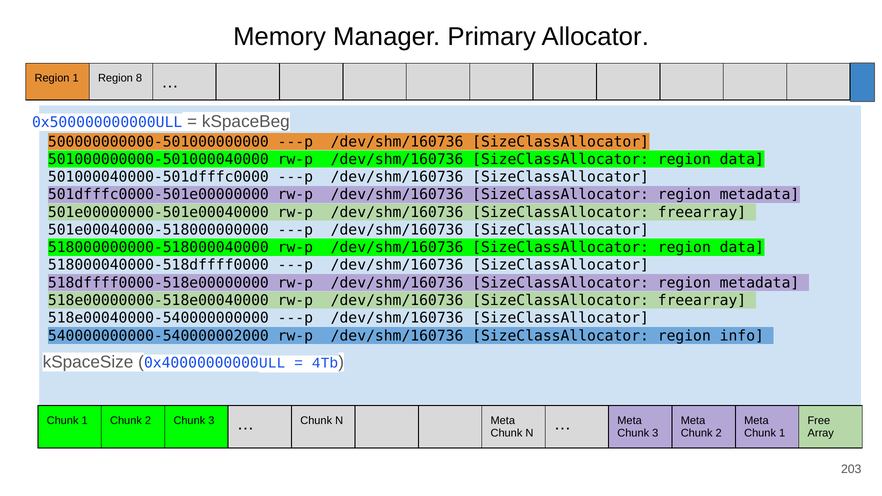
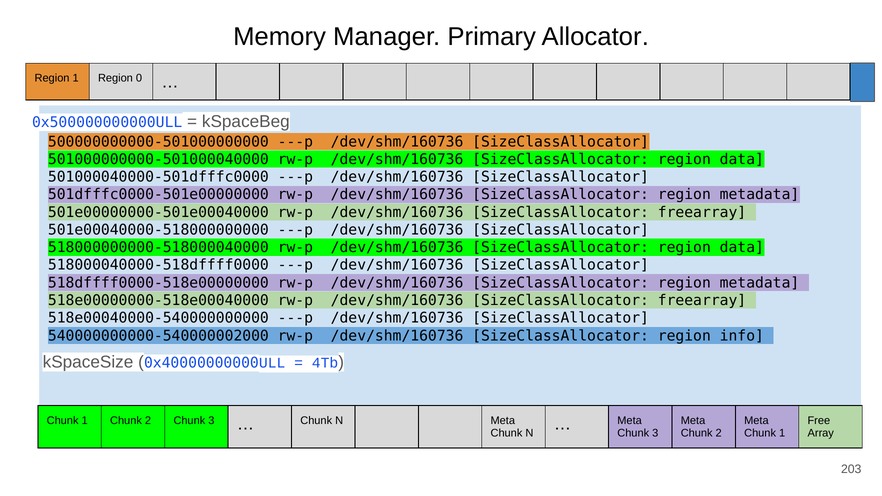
8: 8 -> 0 (139, 78)
